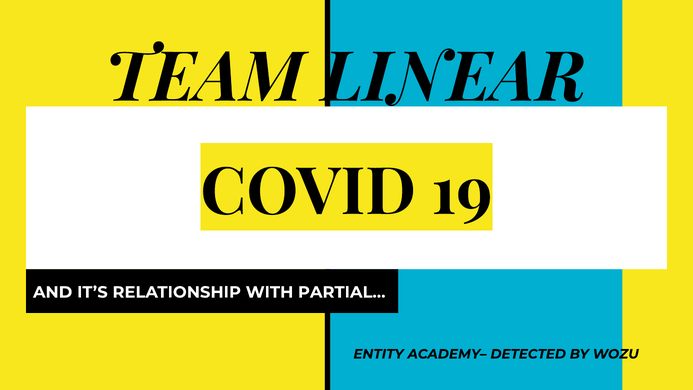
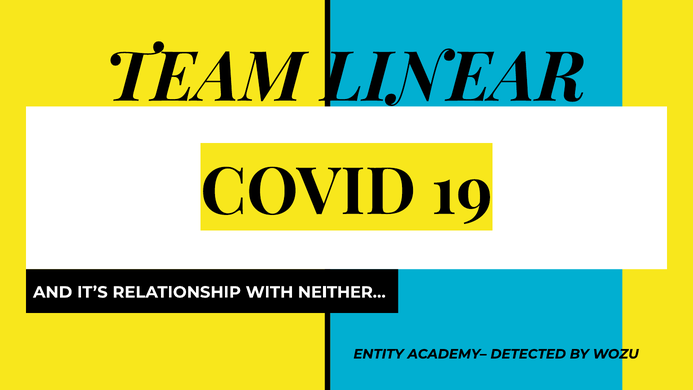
PARTIAL…: PARTIAL… -> NEITHER… (342, 292)
